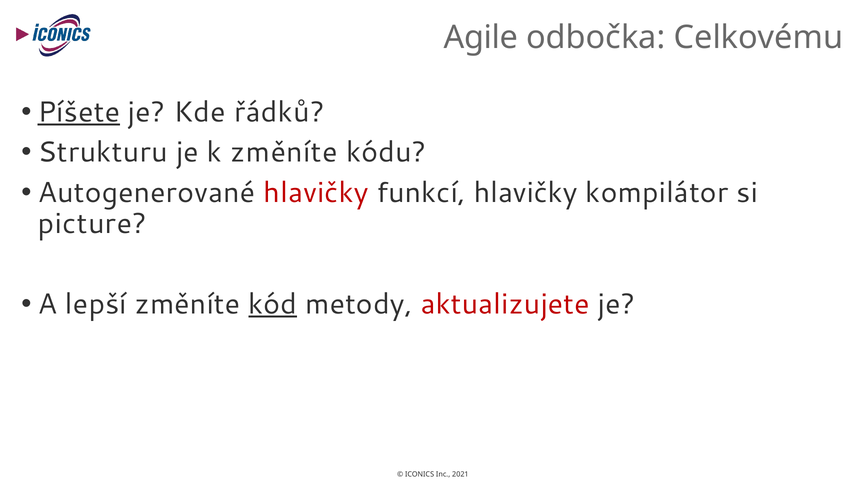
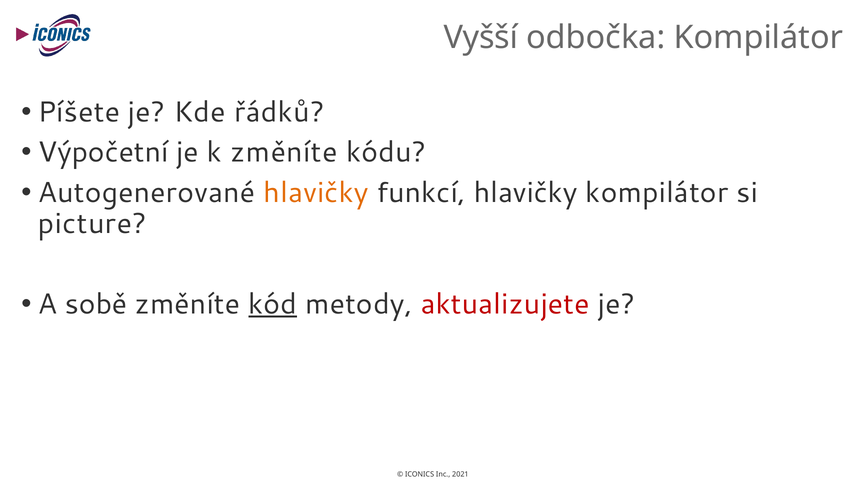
Agile: Agile -> Vyšší (481, 37)
odbočka Celkovému: Celkovému -> Kompilátor (758, 37)
Píšete underline: present -> none (79, 112)
Strukturu: Strukturu -> Výpočetní (103, 152)
hlavičky colour: red -> orange (316, 193)
lepší: lepší -> sobě (96, 304)
